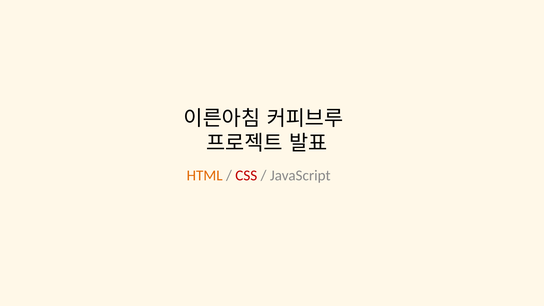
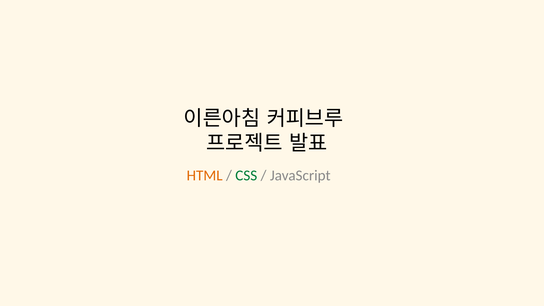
CSS colour: red -> green (246, 176)
